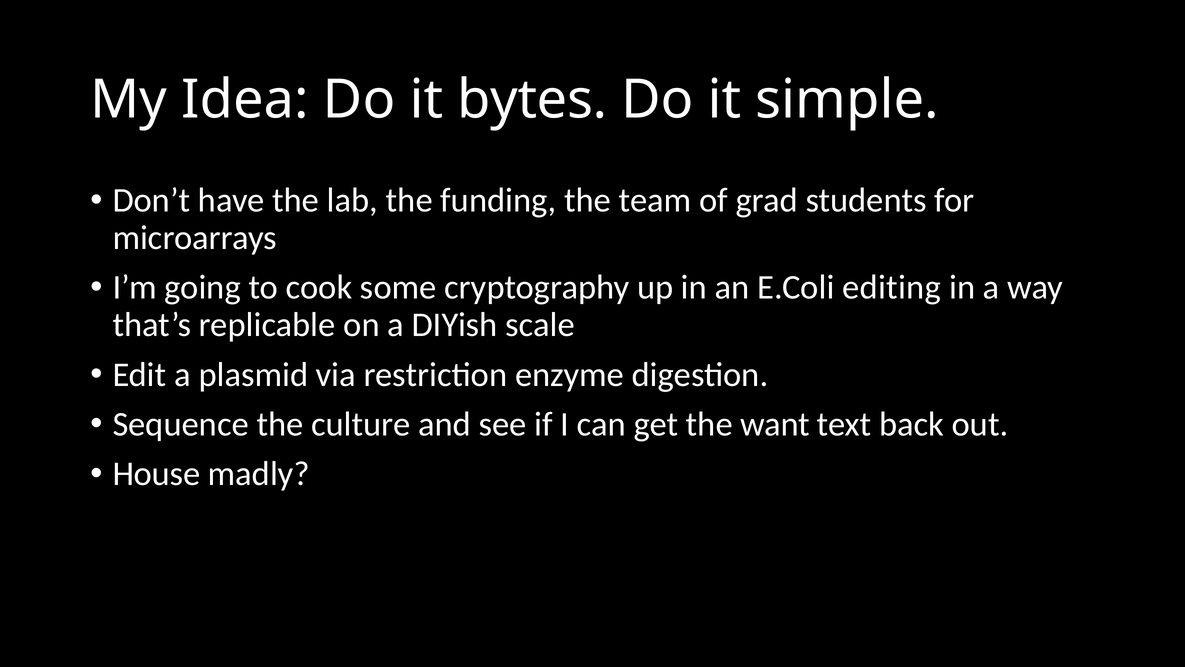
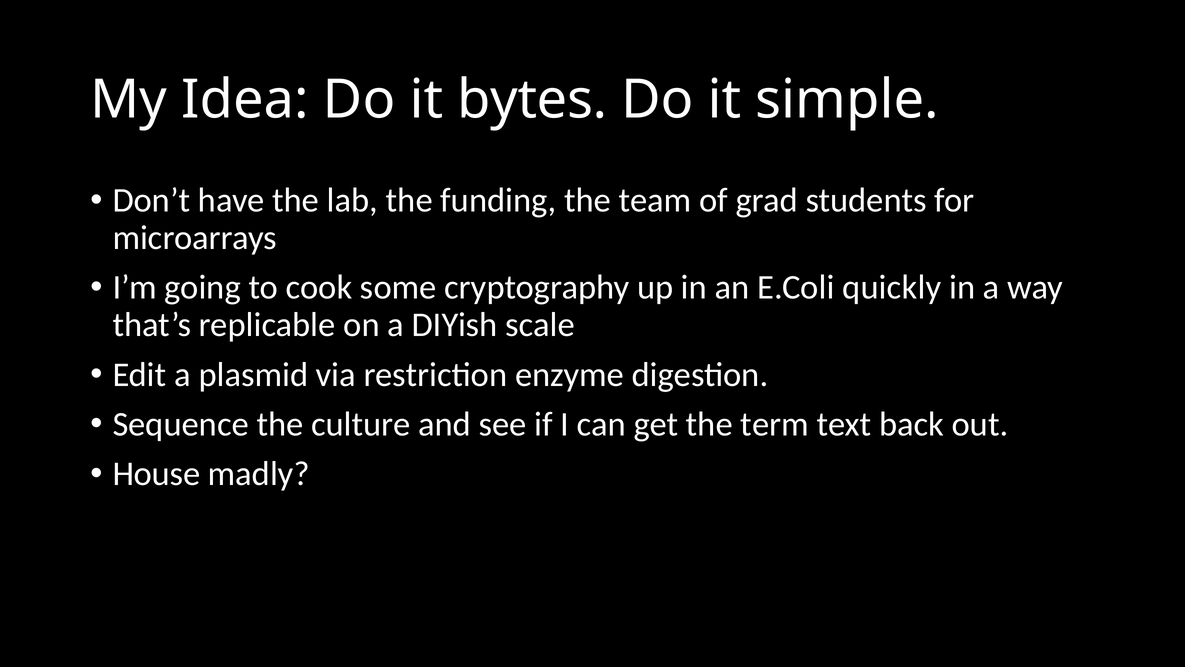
editing: editing -> quickly (892, 287)
want: want -> term (775, 424)
